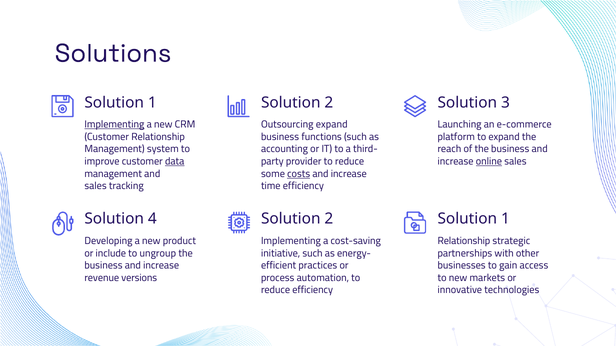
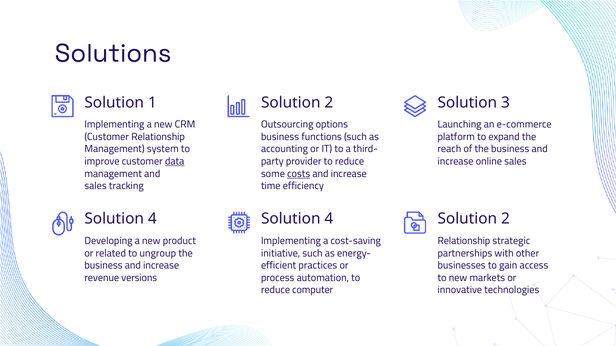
Implementing underline: present -> none (114, 125)
Outsourcing expand: expand -> options (332, 125)
online underline: present -> none (489, 162)
4 Solution 2: 2 -> 4 (329, 219)
1: 1 -> 2 (505, 219)
include: include -> related (111, 254)
reduce efficiency: efficiency -> computer (313, 290)
